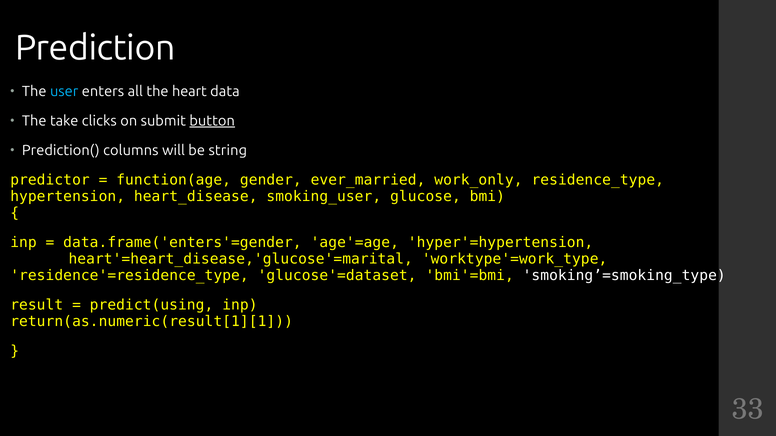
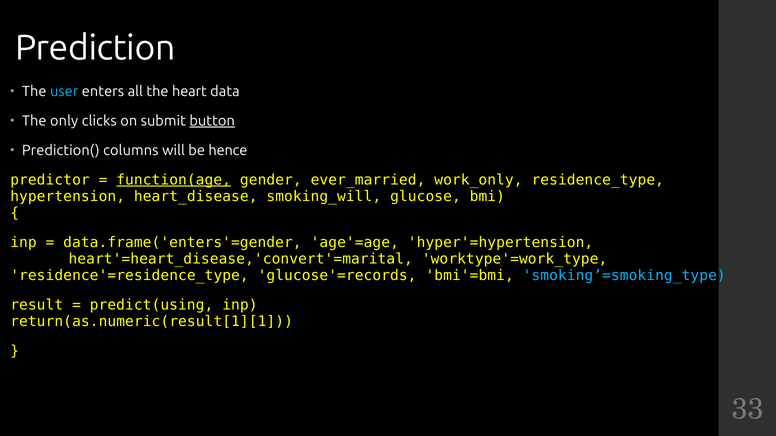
take: take -> only (64, 121)
string: string -> hence (228, 150)
function(age underline: none -> present (174, 180)
smoking_user: smoking_user -> smoking_will (324, 197)
heart'=heart_disease,'glucose'=marital: heart'=heart_disease,'glucose'=marital -> heart'=heart_disease,'convert'=marital (241, 259)
glucose'=dataset: glucose'=dataset -> glucose'=records (337, 276)
smoking’=smoking_type colour: white -> light blue (624, 276)
